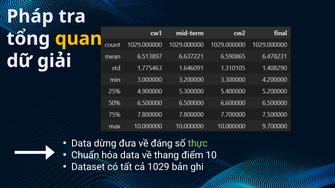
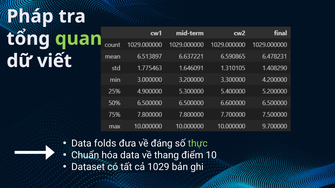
quan colour: yellow -> light green (78, 39)
giải: giải -> viết (54, 61)
dừng: dừng -> folds (105, 144)
